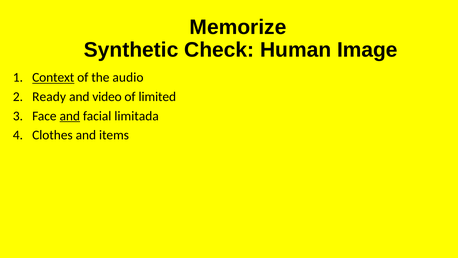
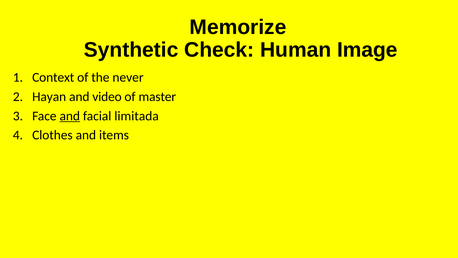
Context underline: present -> none (53, 77)
audio: audio -> never (128, 77)
Ready: Ready -> Hayan (49, 97)
limited: limited -> master (157, 97)
